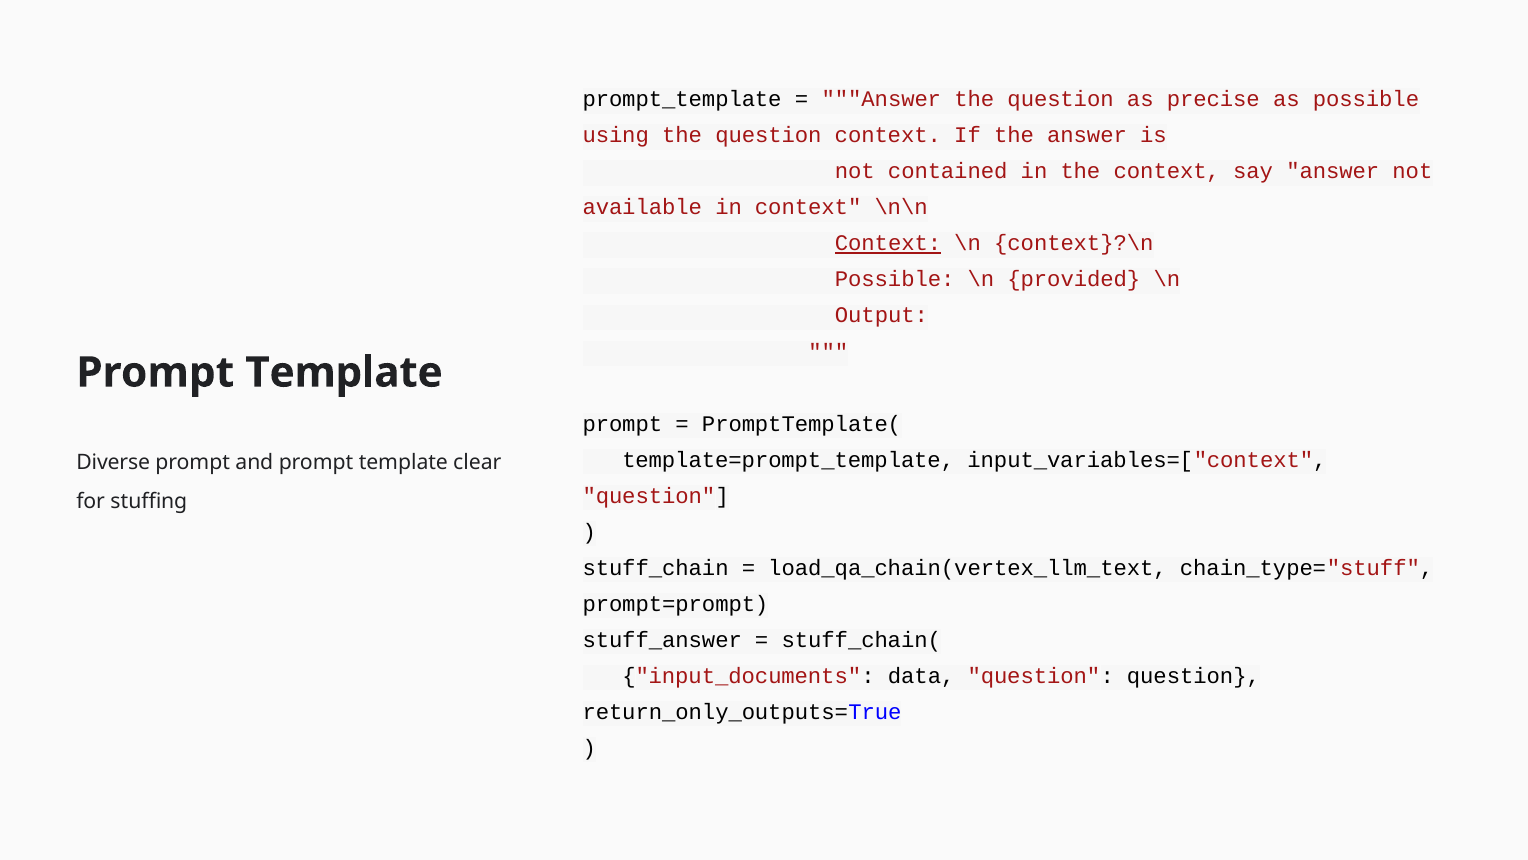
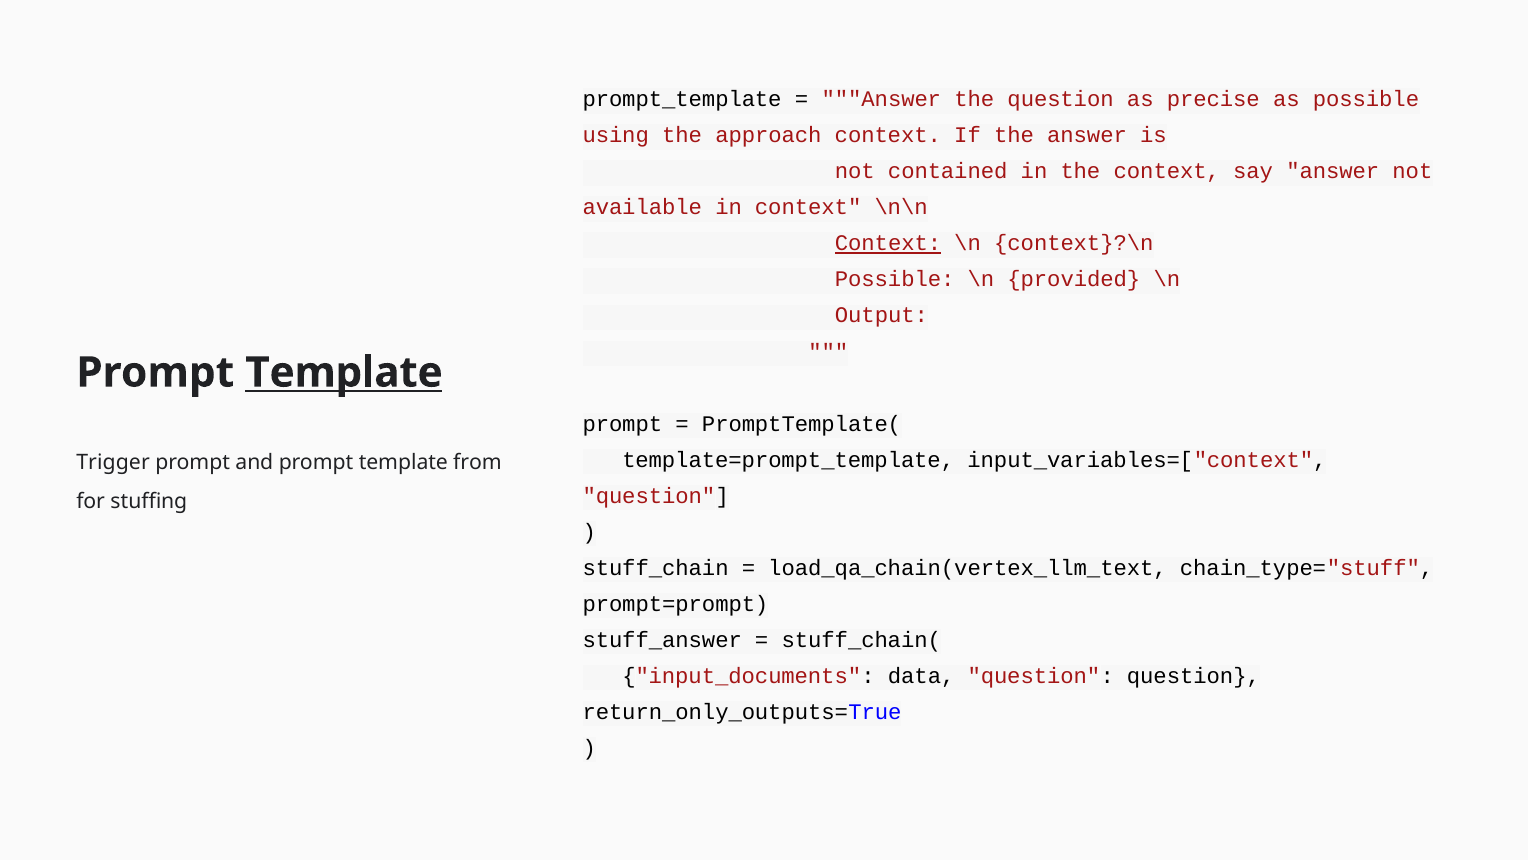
using the question: question -> approach (768, 135)
Template underline: none -> present (344, 372)
Diverse: Diverse -> Trigger (113, 462)
clear: clear -> from (477, 462)
